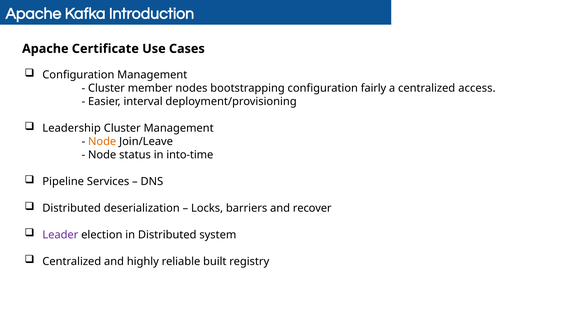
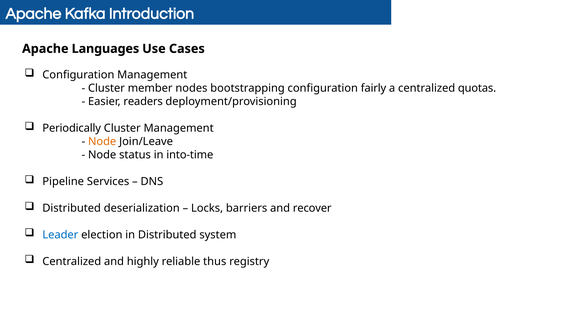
Certificate: Certificate -> Languages (105, 49)
access: access -> quotas (477, 88)
interval: interval -> readers (143, 101)
Leadership: Leadership -> Periodically (72, 128)
Leader colour: purple -> blue (60, 235)
built: built -> thus (215, 261)
